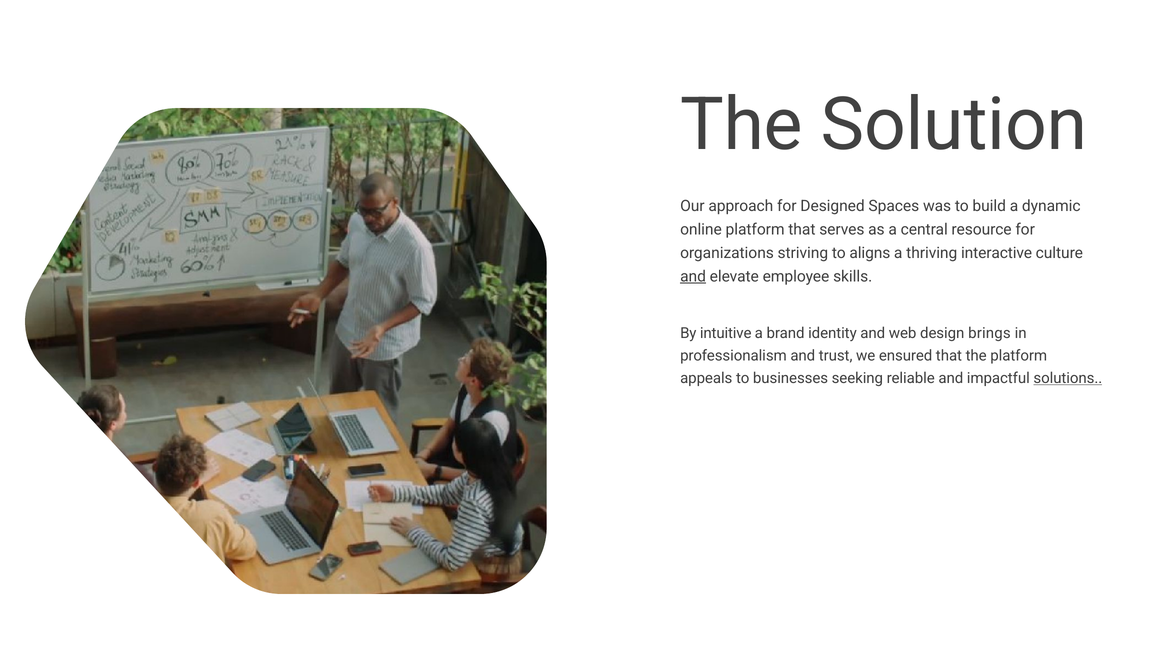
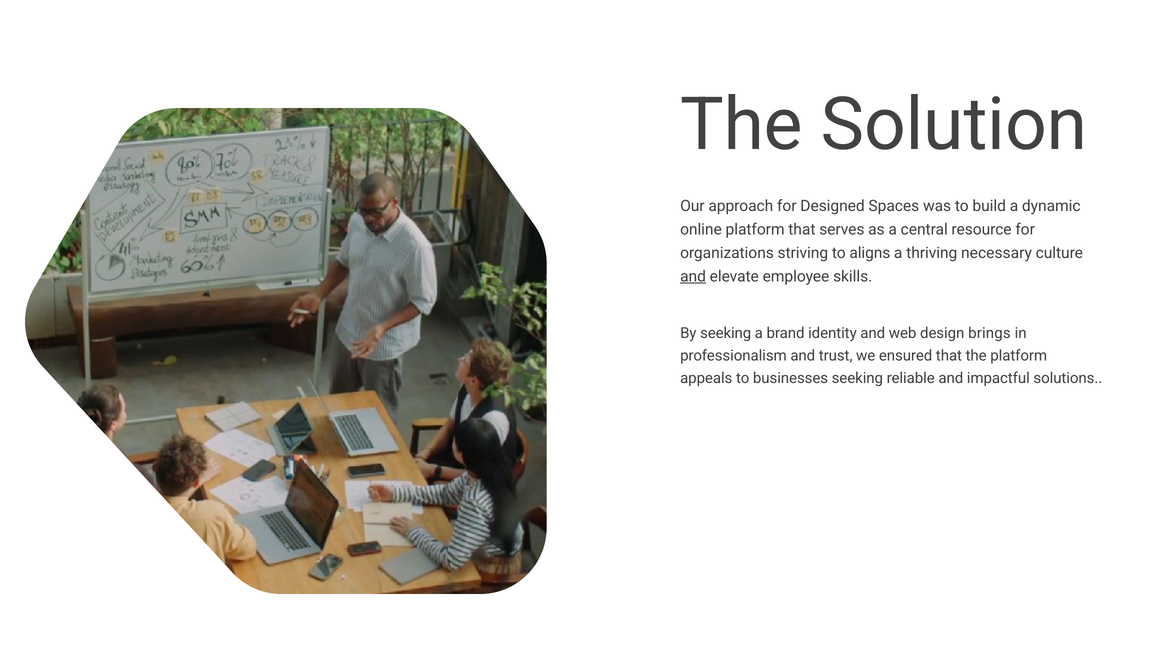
interactive: interactive -> necessary (996, 253)
By intuitive: intuitive -> seeking (726, 333)
solutions underline: present -> none (1068, 378)
